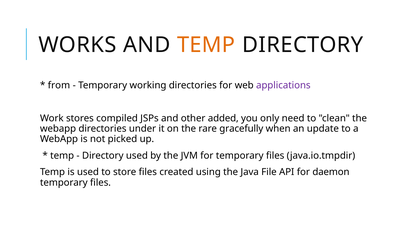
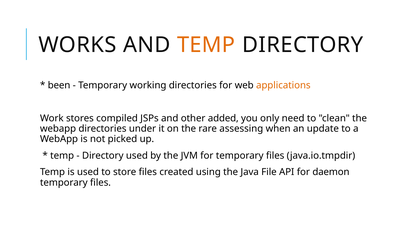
from: from -> been (59, 85)
applications colour: purple -> orange (283, 85)
gracefully: gracefully -> assessing (241, 129)
